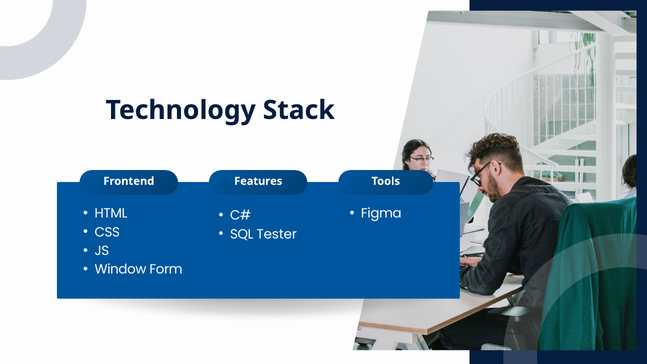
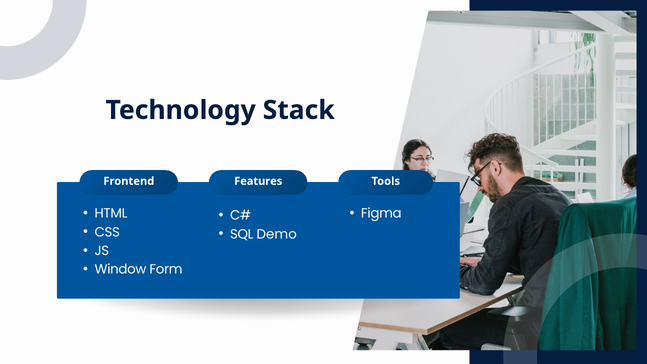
Tester: Tester -> Demo (277, 234)
